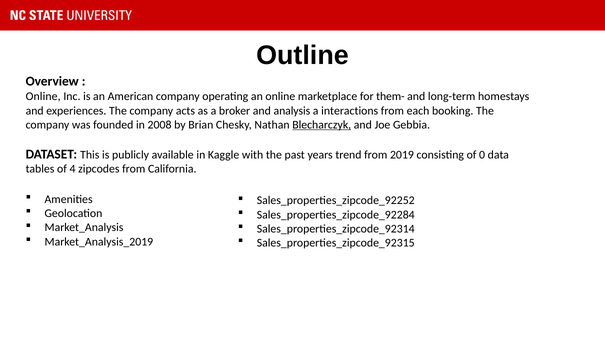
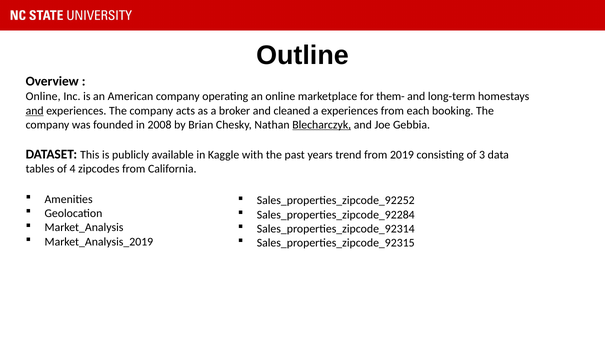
and underline: none -> present (35, 111)
analysis: analysis -> cleaned (292, 111)
a interactions: interactions -> experiences (350, 111)
0: 0 -> 3 (482, 155)
